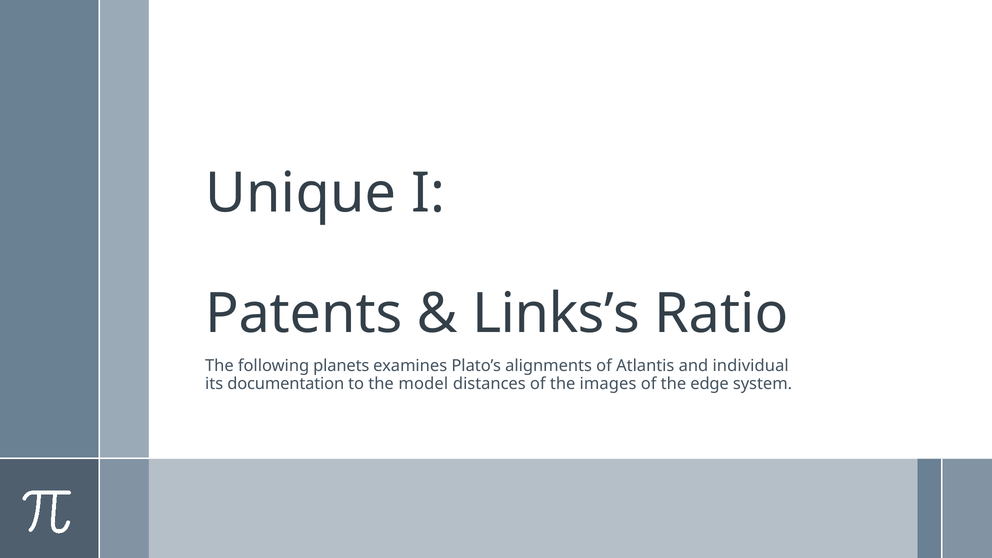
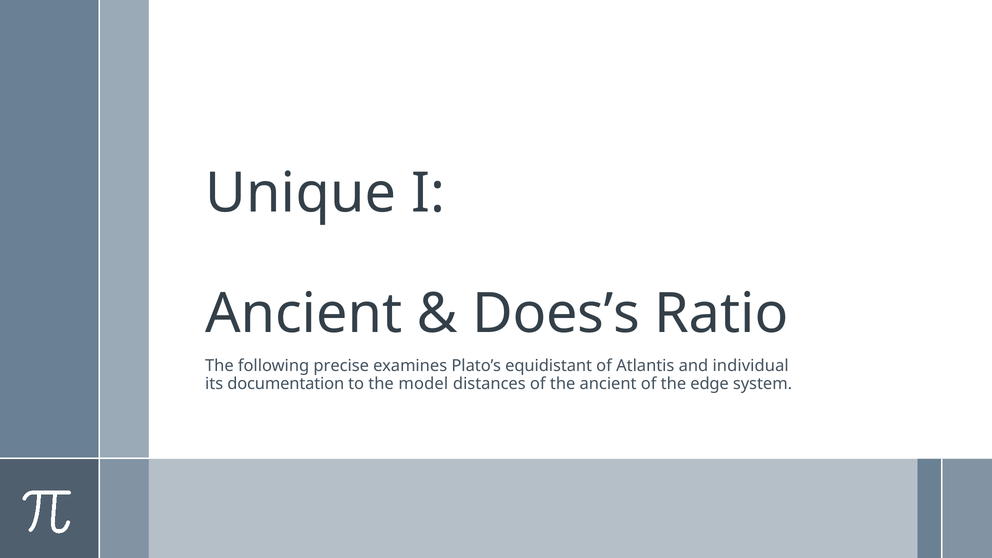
Patents: Patents -> Ancient (304, 314)
Links’s: Links’s -> Does’s (556, 314)
planets: planets -> precise (341, 366)
alignments: alignments -> equidistant (549, 366)
the images: images -> ancient (608, 384)
